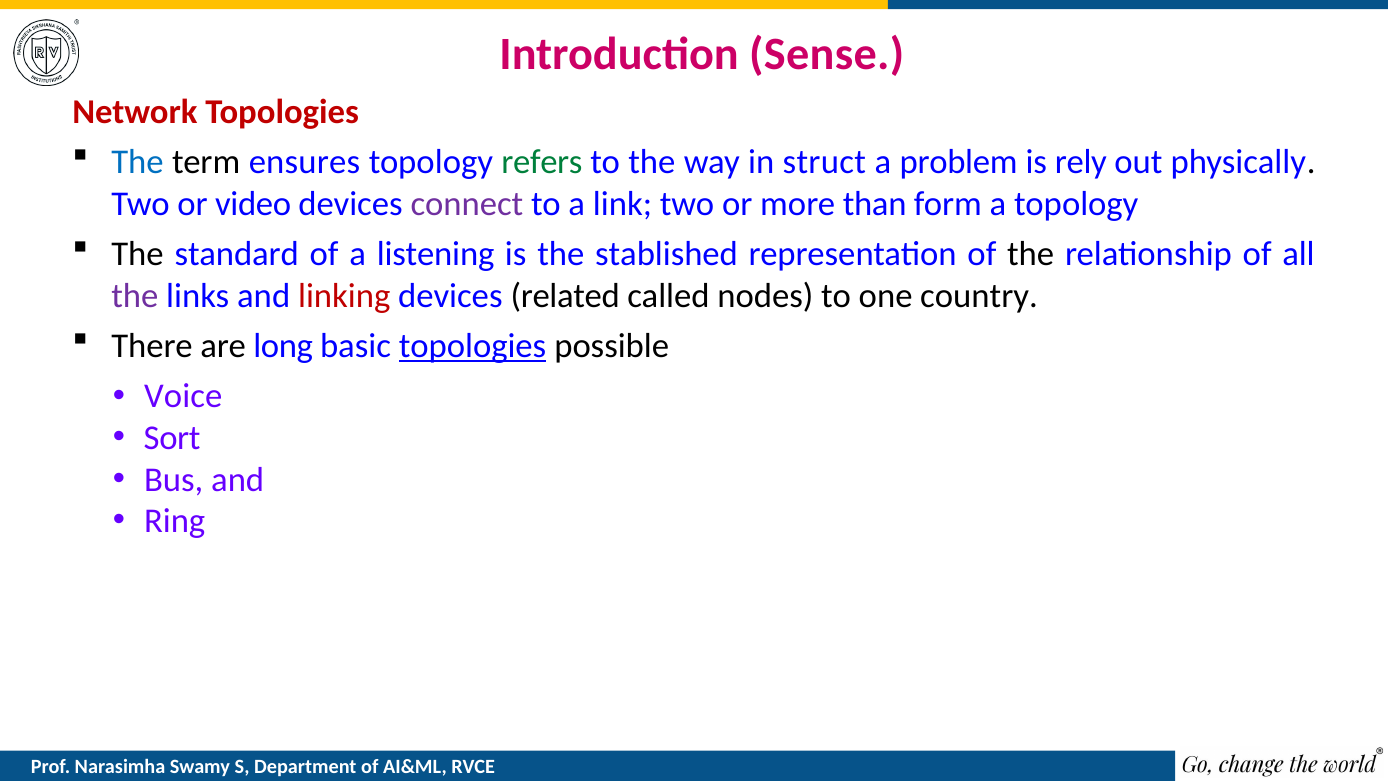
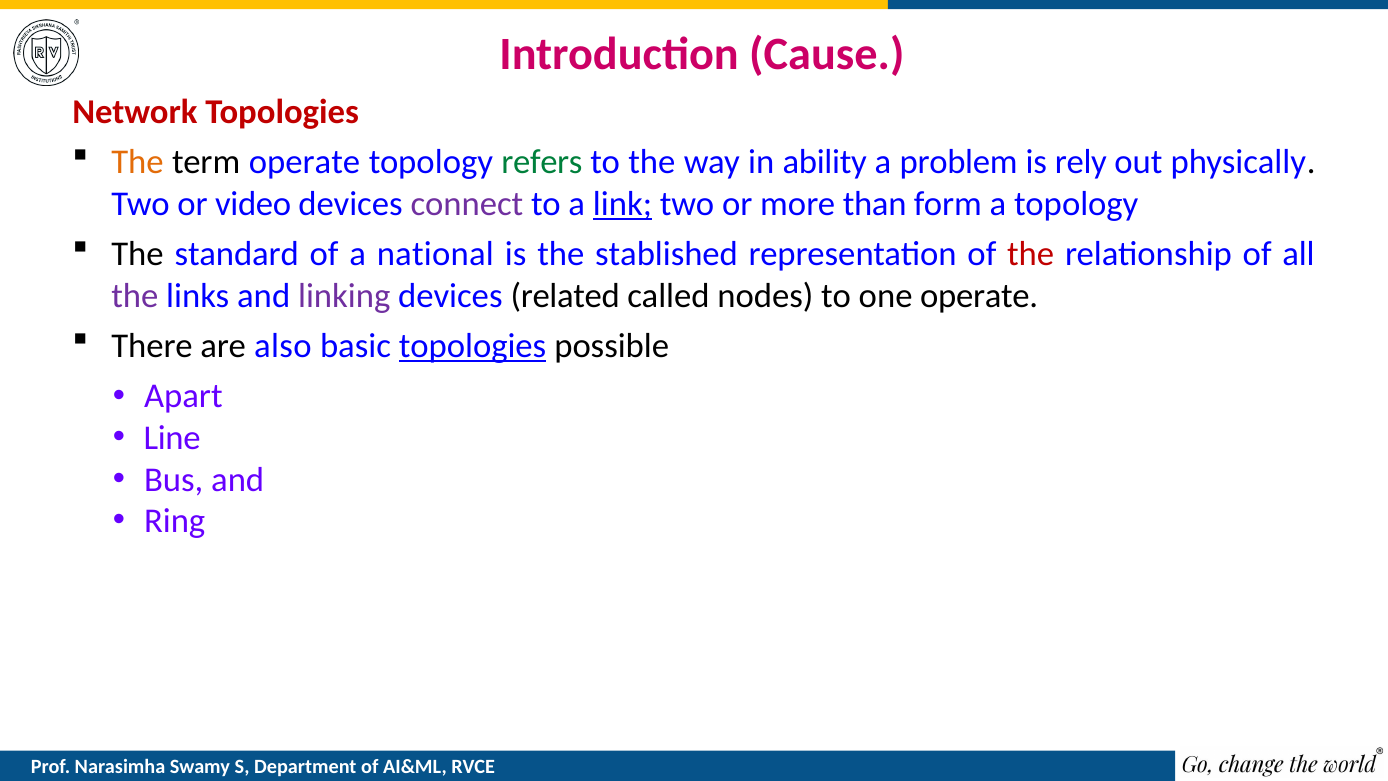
Sense: Sense -> Cause (827, 54)
The colour: blue -> orange (138, 162)
term ensures: ensures -> operate (305, 162)
struct: struct -> ability (825, 162)
link underline: none -> present (622, 204)
listening: listening -> national (435, 254)
the colour: black -> red (1031, 254)
linking colour: red -> purple (344, 296)
one country: country -> operate (979, 296)
long: long -> also (283, 346)
Voice: Voice -> Apart (183, 396)
Sort: Sort -> Line (172, 438)
